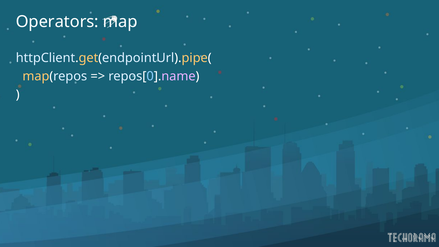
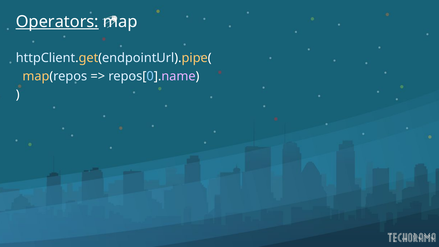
Operators underline: none -> present (57, 22)
